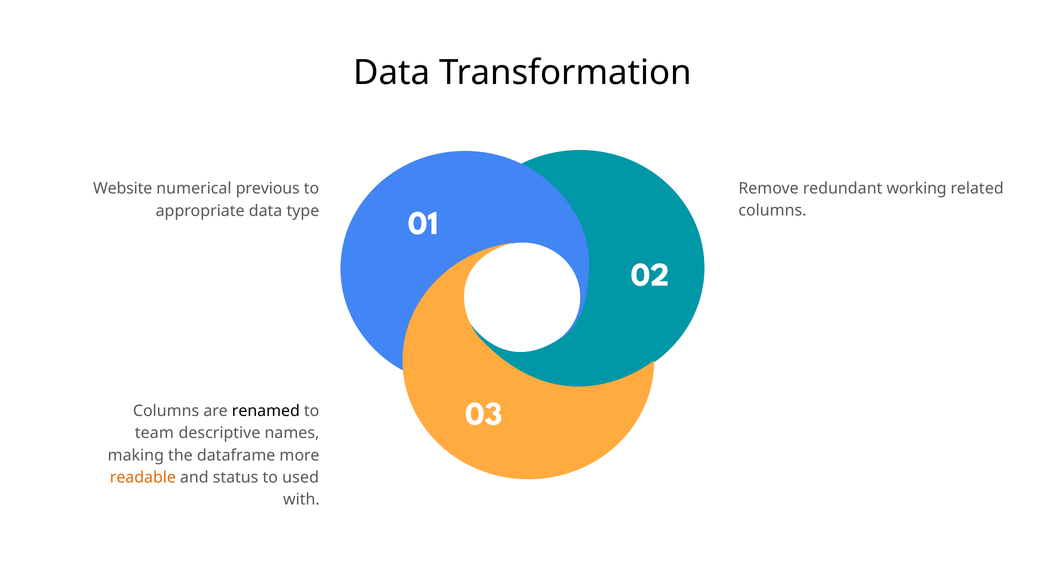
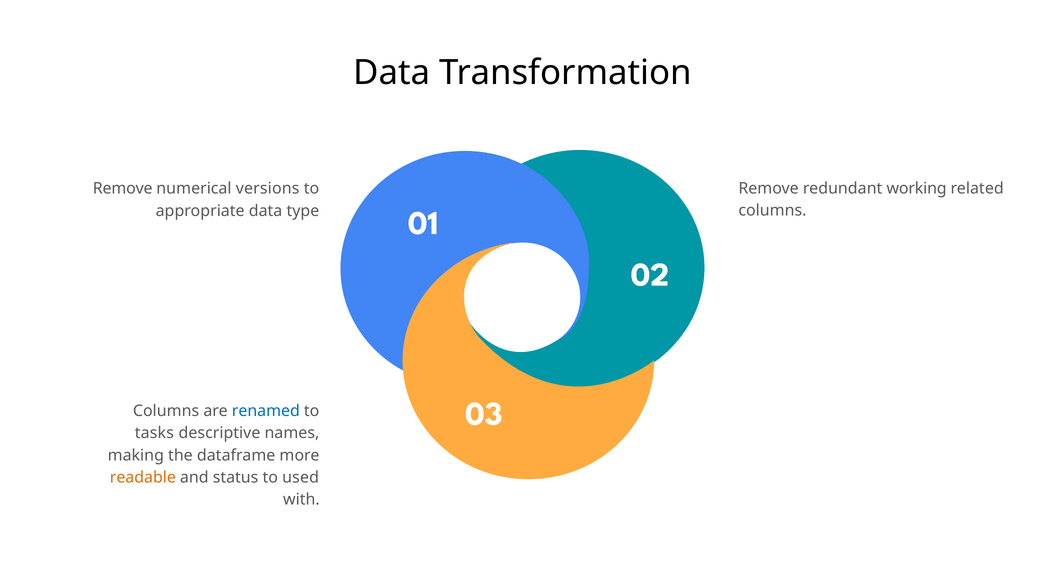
Website: Website -> Remove (123, 189)
previous: previous -> versions (268, 189)
renamed colour: black -> blue (266, 411)
team: team -> tasks (154, 433)
